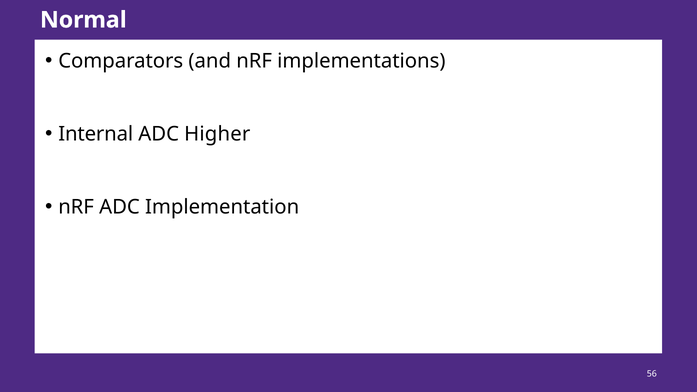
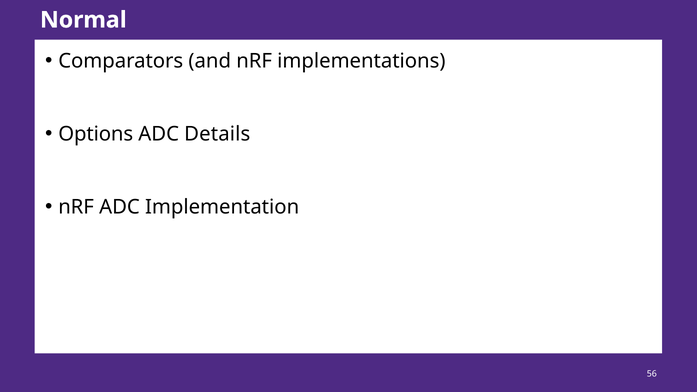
Internal: Internal -> Options (96, 134)
Higher: Higher -> Details (217, 134)
